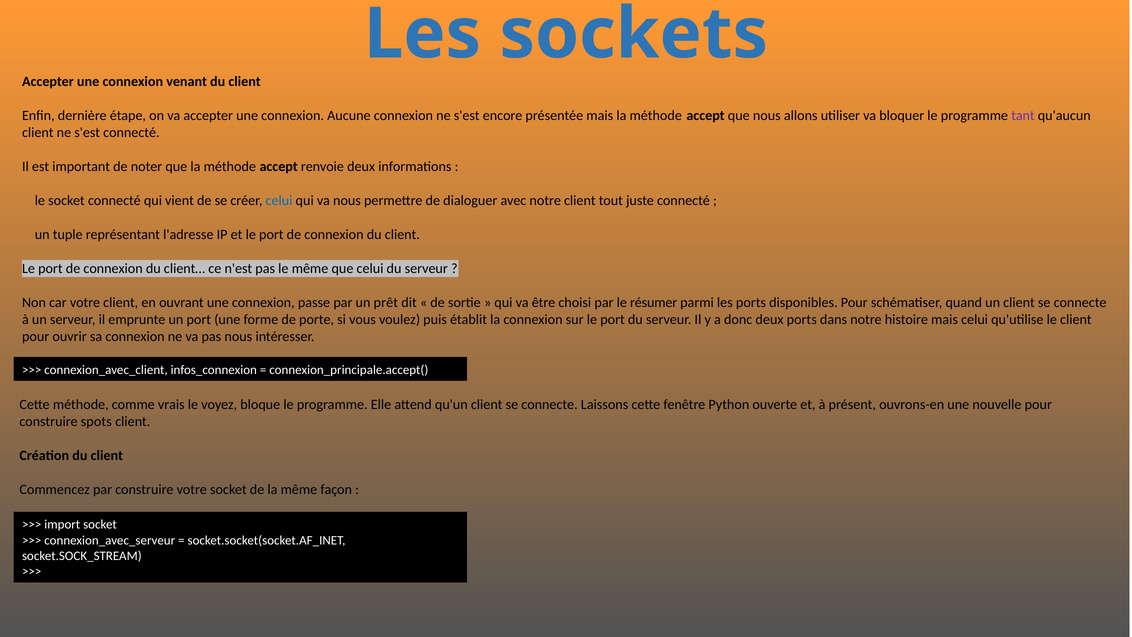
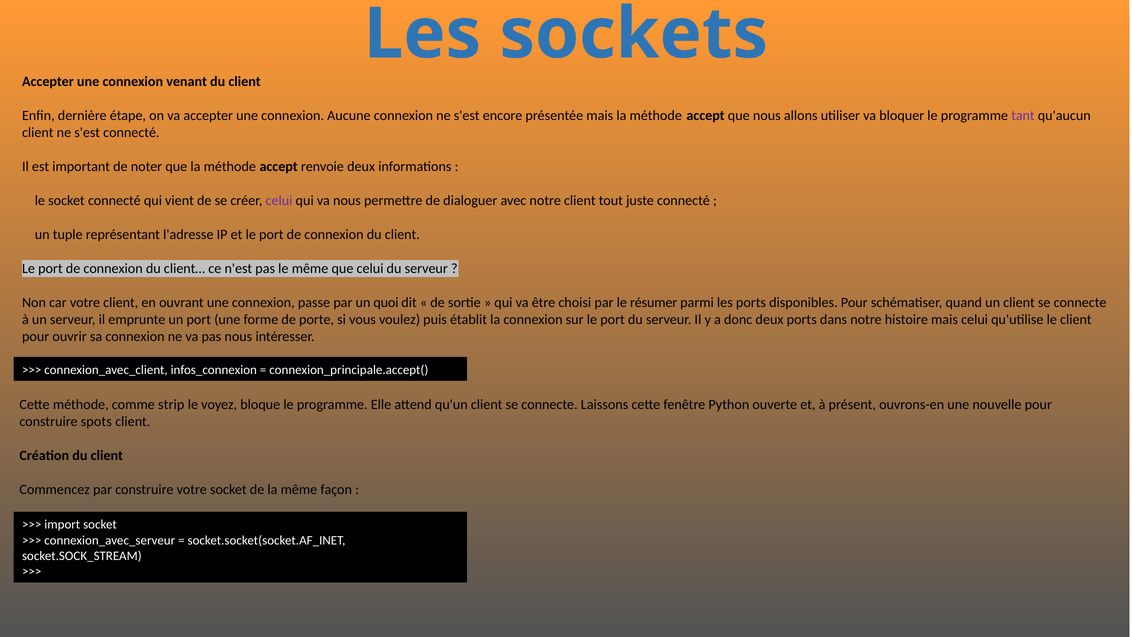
celui colour: blue -> purple (279, 201)
prêt: prêt -> quoi (386, 303)
vrais: vrais -> strip (171, 404)
